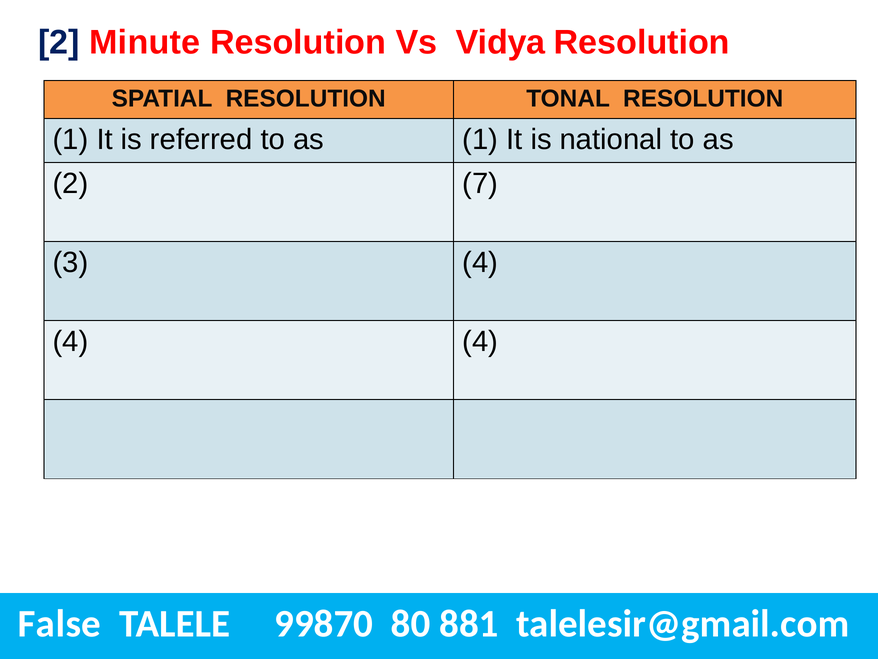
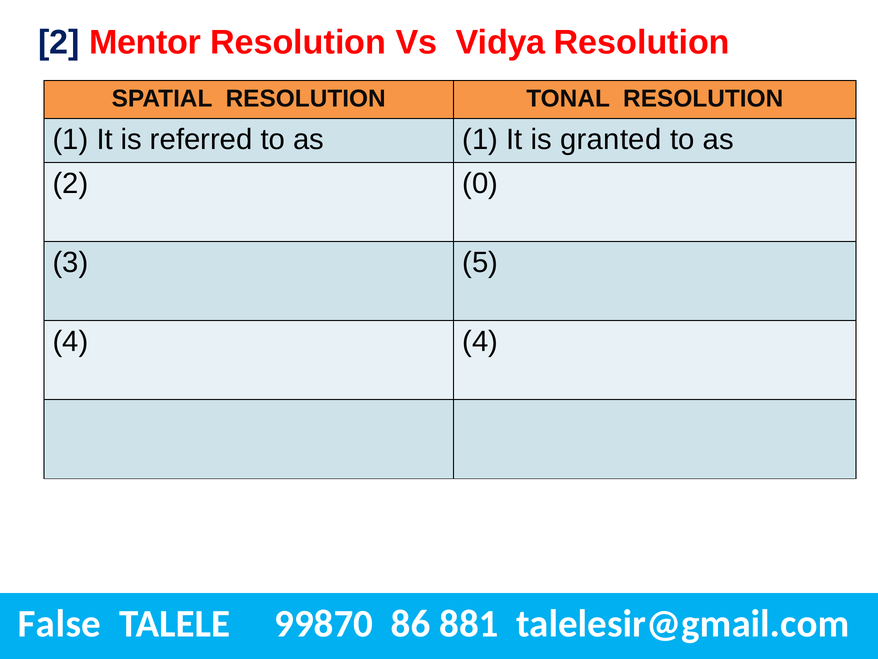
Minute: Minute -> Mentor (145, 43)
national: national -> granted (611, 140)
7: 7 -> 0 (480, 184)
3 4: 4 -> 5 (480, 263)
80: 80 -> 86 (411, 623)
